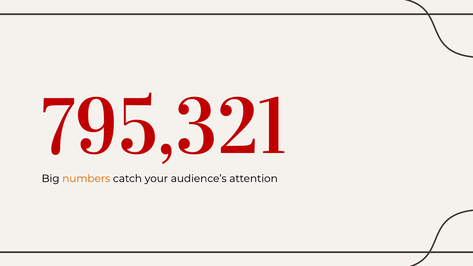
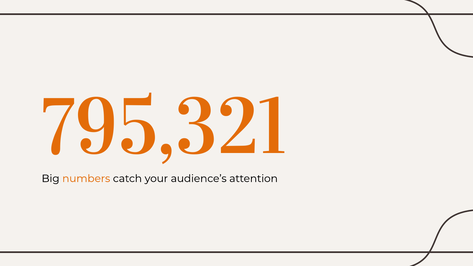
795,321 colour: red -> orange (164, 127)
